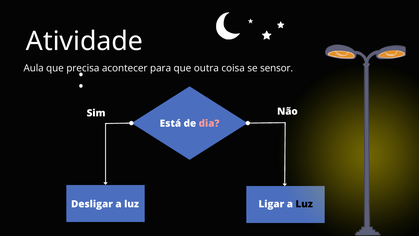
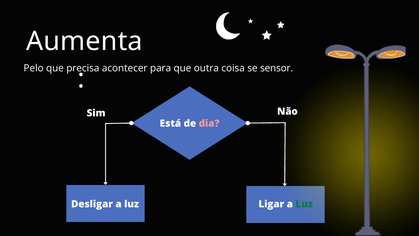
Atividade: Atividade -> Aumenta (84, 41)
Aula: Aula -> Pelo (34, 68)
Luz colour: black -> green (304, 204)
